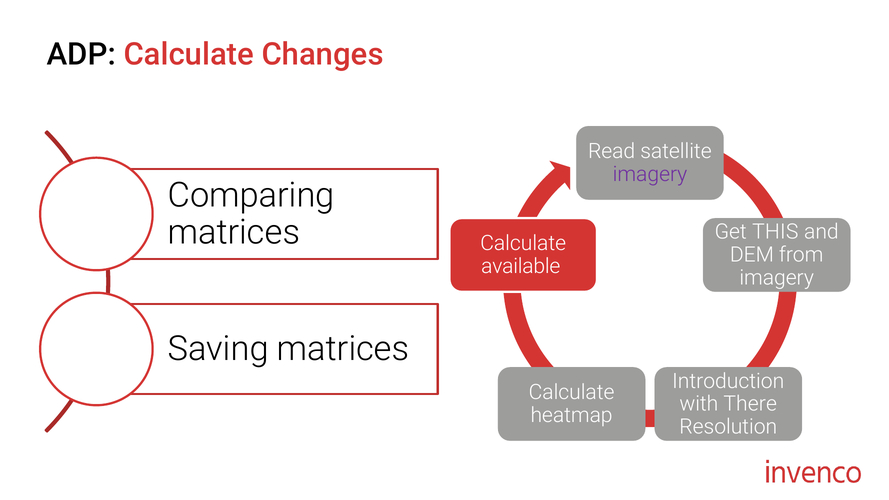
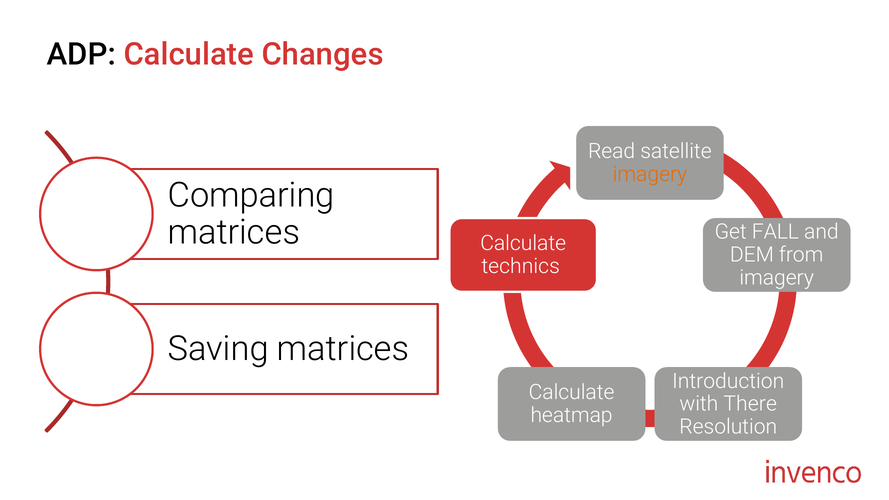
imagery colour: purple -> orange (650, 174)
THIS: THIS -> FALL (775, 232)
available: available -> technics (521, 266)
